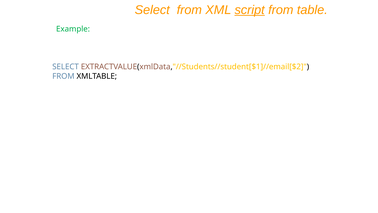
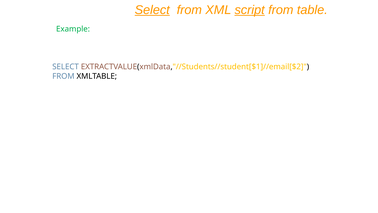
Select underline: none -> present (152, 10)
